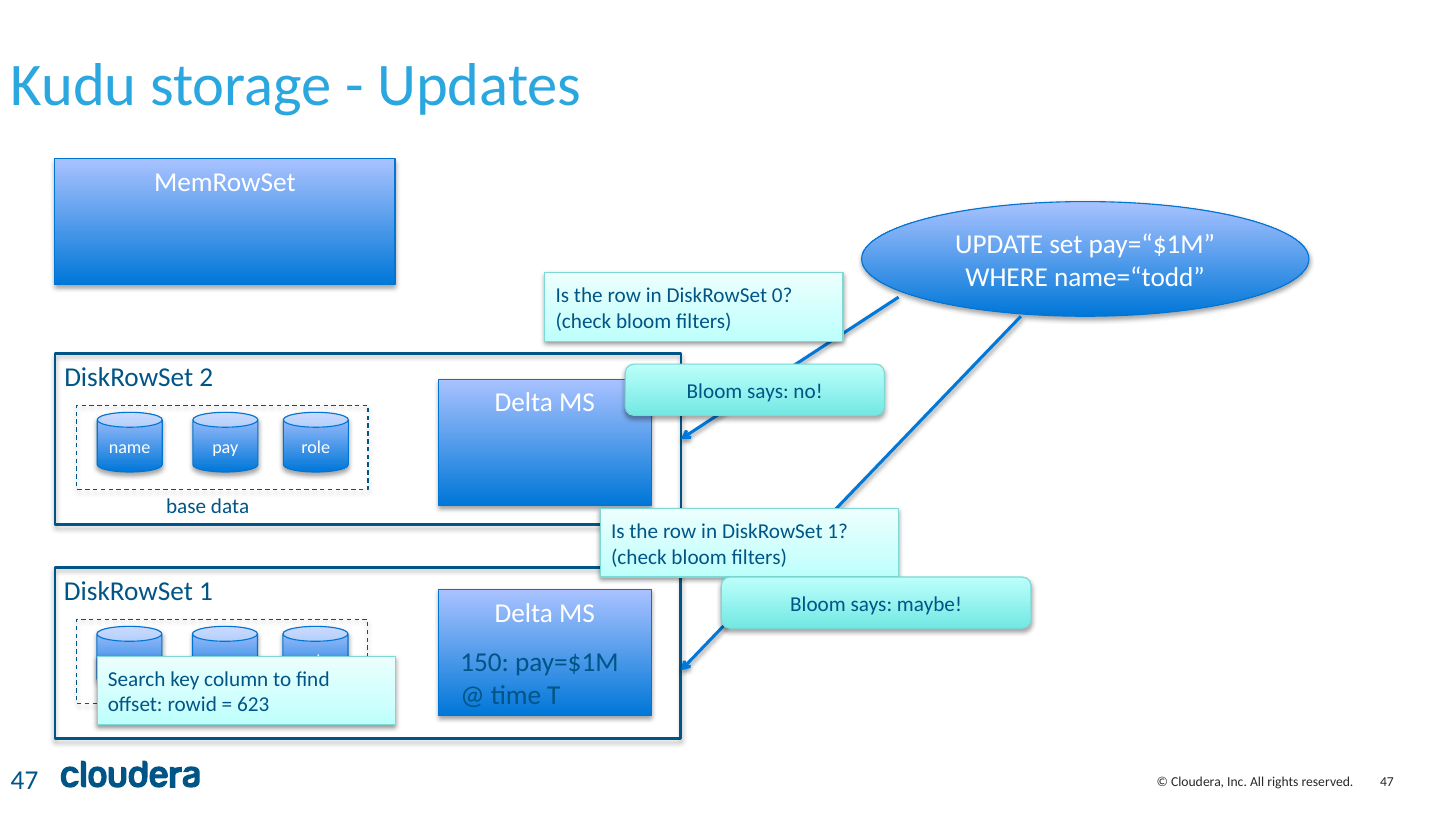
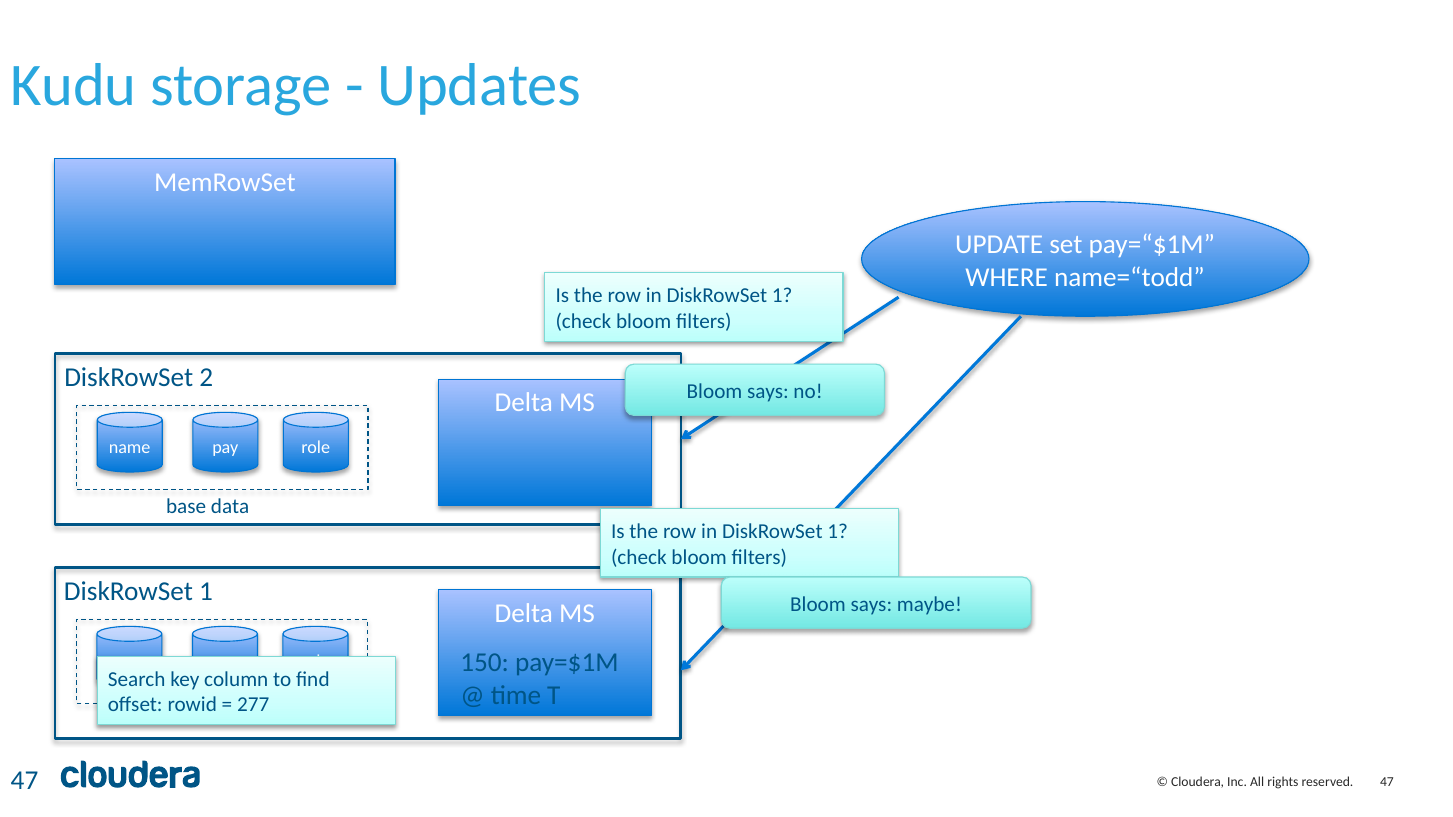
0: 0 -> 1 (782, 296)
623: 623 -> 277 (253, 705)
